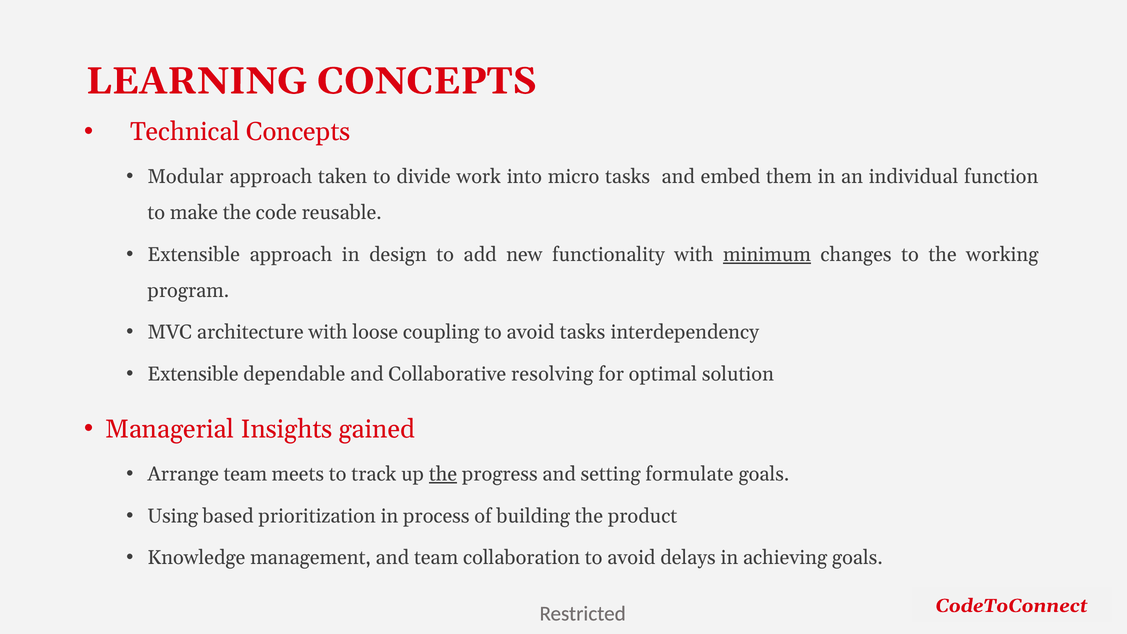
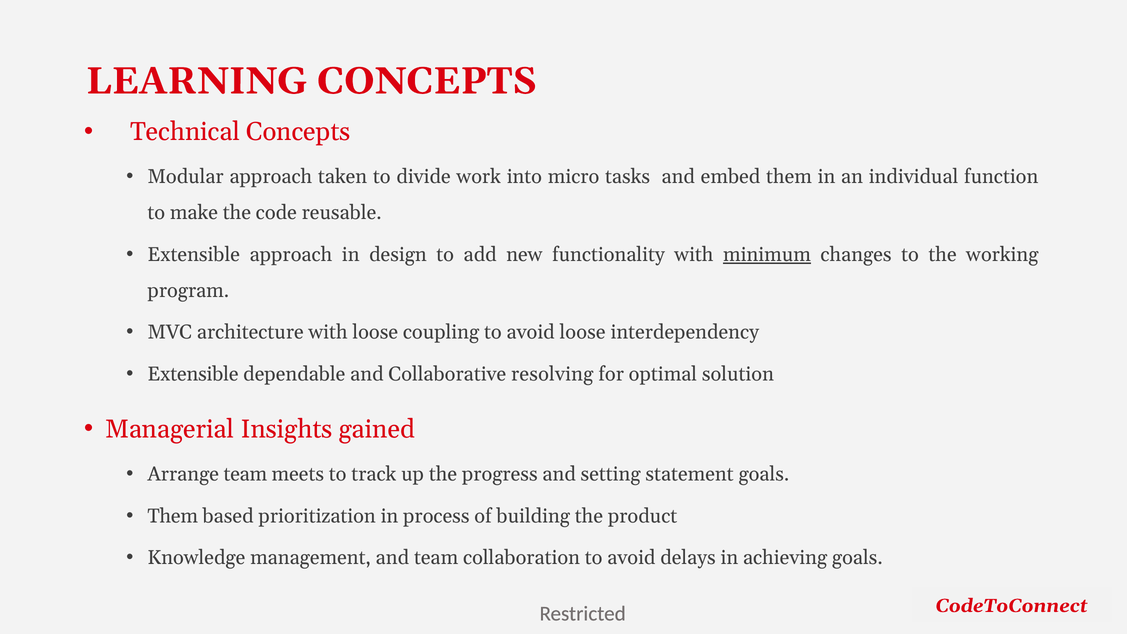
avoid tasks: tasks -> loose (583, 332)
the underline: present -> none (443, 474)
formulate: formulate -> statement (690, 474)
Using: Using -> Them (173, 516)
